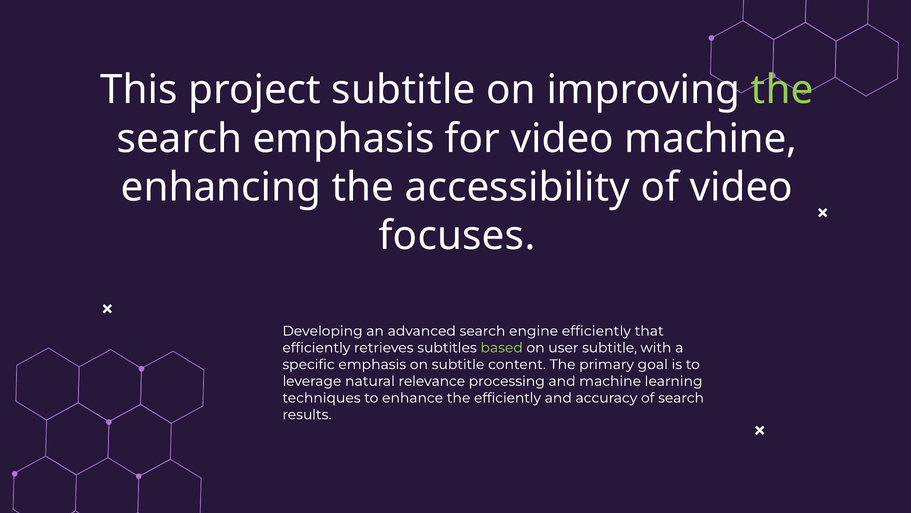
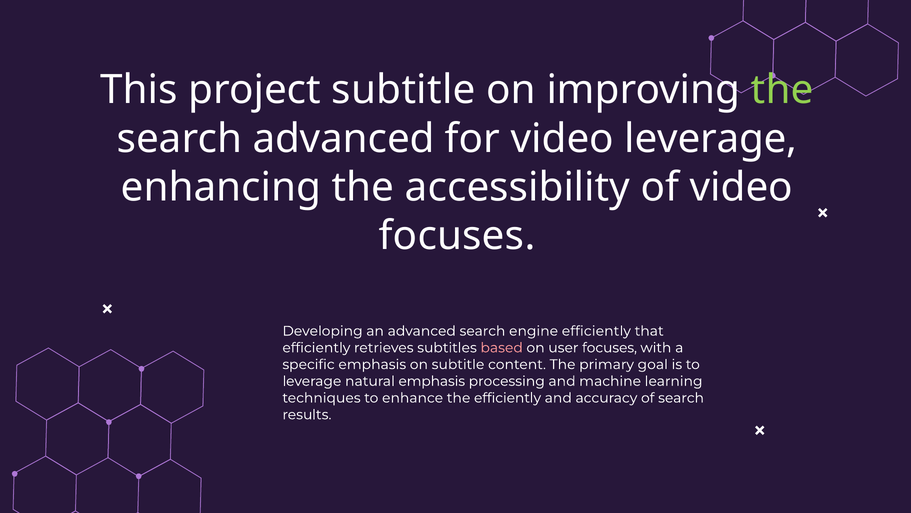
search emphasis: emphasis -> advanced (344, 139)
video machine: machine -> leverage (711, 139)
based colour: light green -> pink (502, 347)
user subtitle: subtitle -> focuses (610, 347)
natural relevance: relevance -> emphasis (432, 381)
